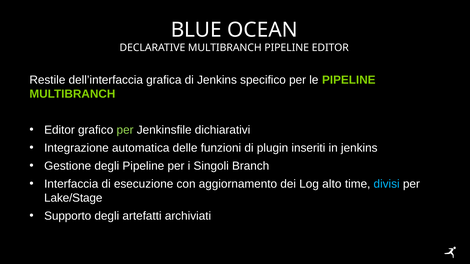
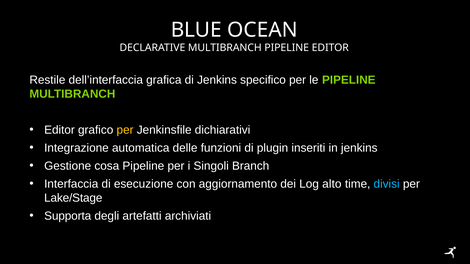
per colour: light green -> yellow (125, 130)
Gestione degli: degli -> cosa (107, 166)
Supporto: Supporto -> Supporta (68, 216)
